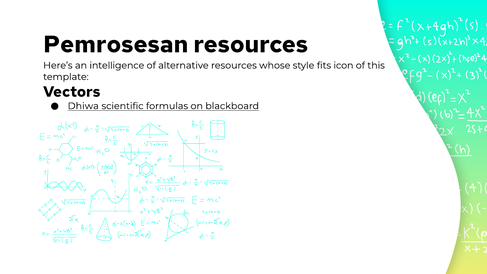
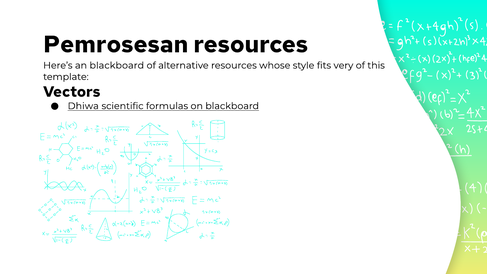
an intelligence: intelligence -> blackboard (117, 65)
icon: icon -> very (343, 65)
